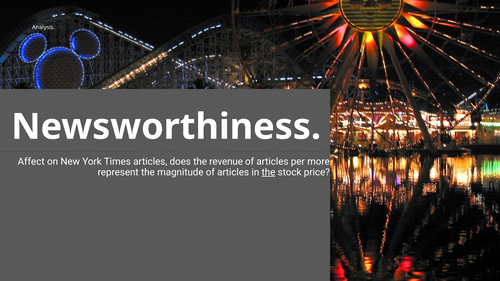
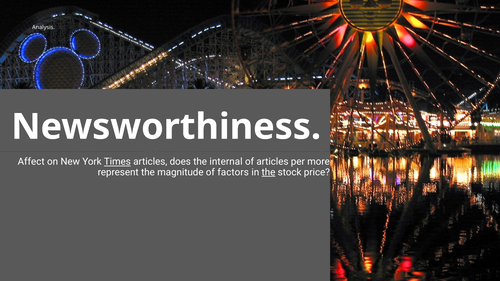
Times underline: none -> present (117, 162)
revenue: revenue -> internal (226, 162)
magnitude of articles: articles -> factors (233, 172)
